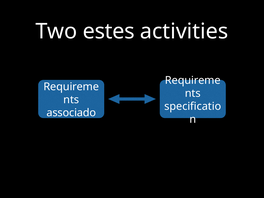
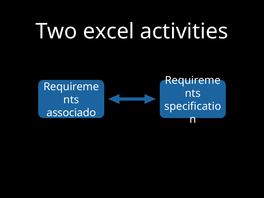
estes: estes -> excel (109, 31)
